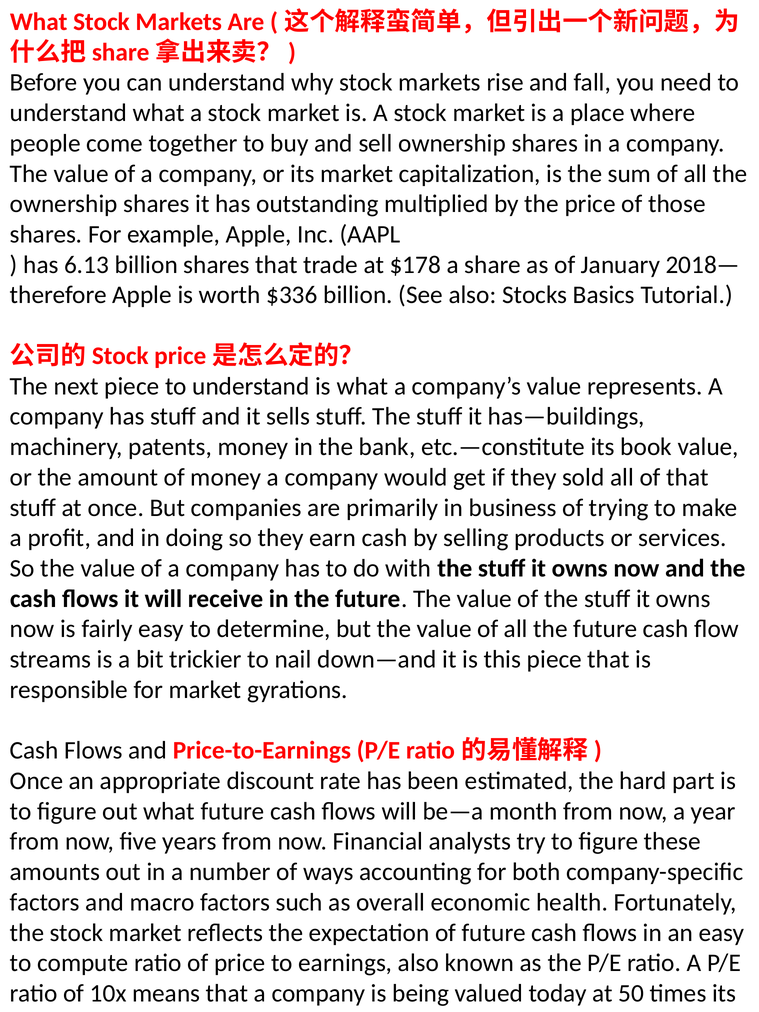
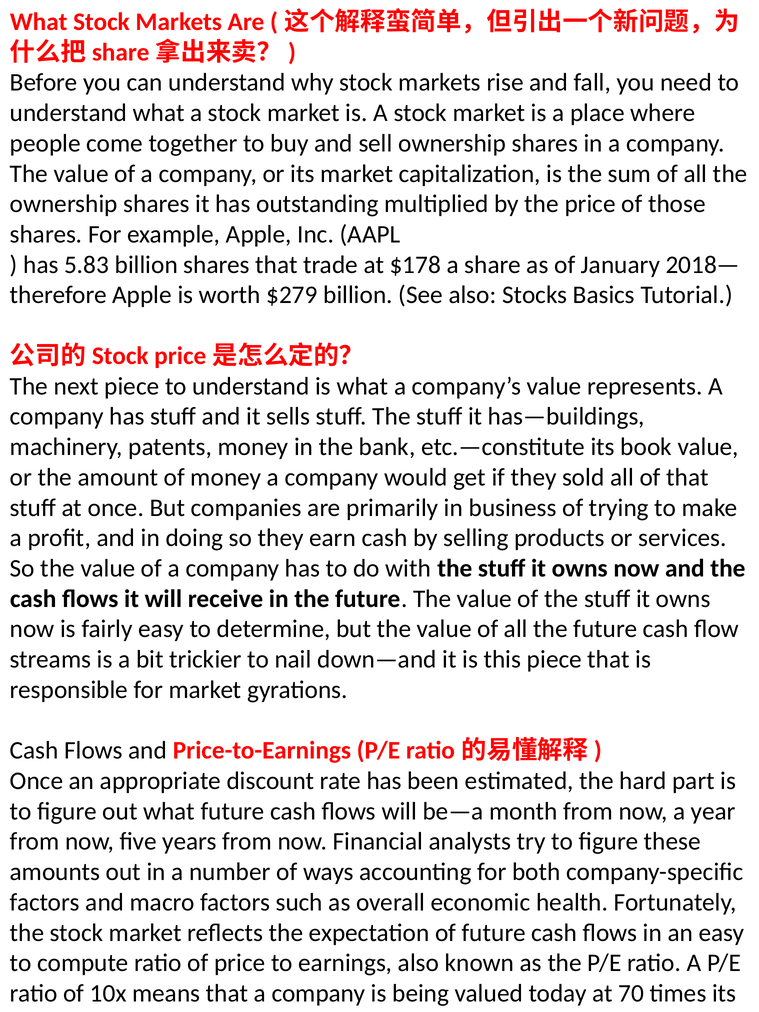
6.13: 6.13 -> 5.83 (87, 265)
$336: $336 -> $279 (292, 295)
50: 50 -> 70 (631, 993)
